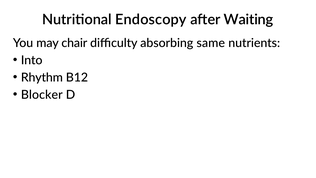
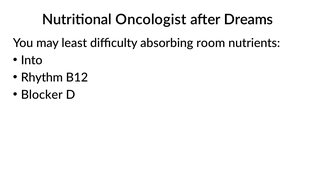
Endoscopy: Endoscopy -> Oncologist (151, 20)
Waiting: Waiting -> Dreams (248, 20)
chair: chair -> least (74, 43)
same: same -> room (211, 43)
